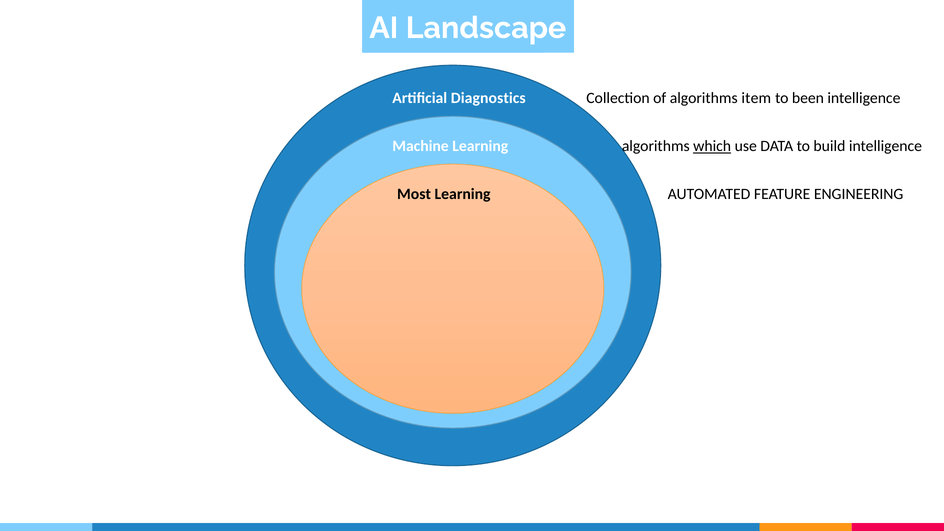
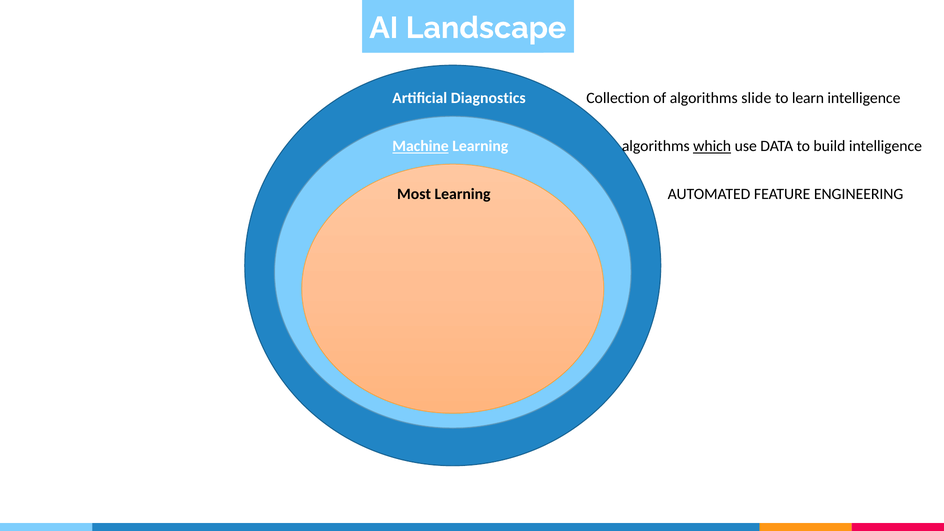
item: item -> slide (756, 98)
been: been -> learn (808, 98)
Machine underline: none -> present (421, 146)
